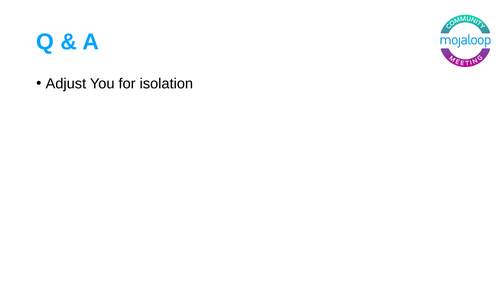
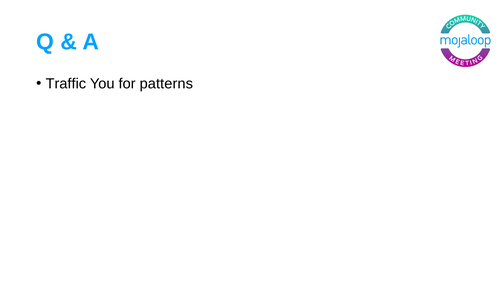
Adjust: Adjust -> Traffic (66, 84)
isolation: isolation -> patterns (166, 84)
